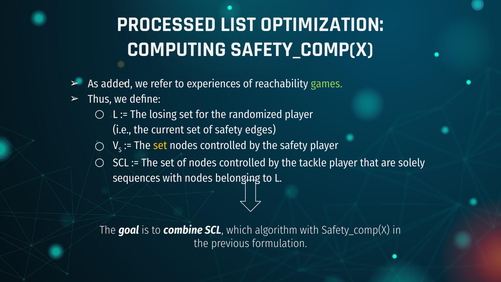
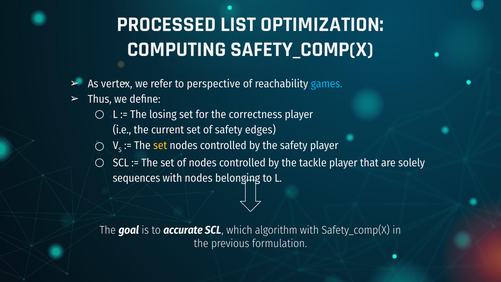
added: added -> vertex (117, 84)
experiences: experiences -> perspective (214, 84)
games colour: light green -> light blue (327, 84)
randomized: randomized -> correctness (255, 115)
combine: combine -> accurate (183, 230)
